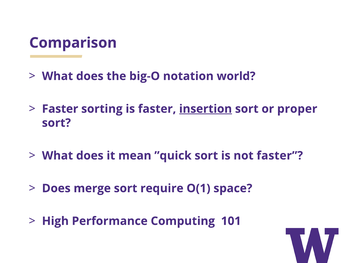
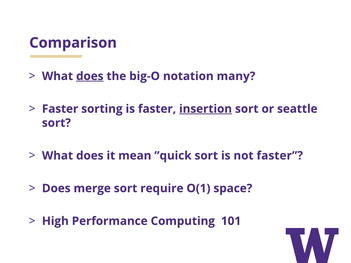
does underline: none -> present (90, 76)
world: world -> many (236, 76)
proper: proper -> seattle (297, 109)
